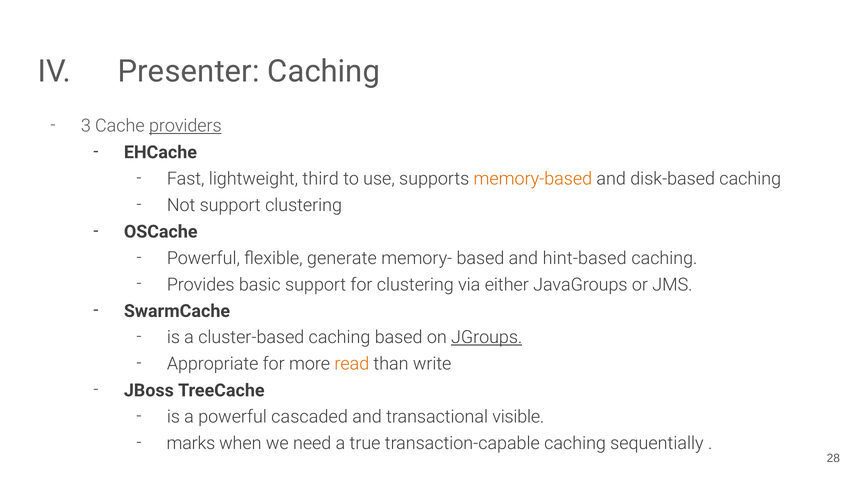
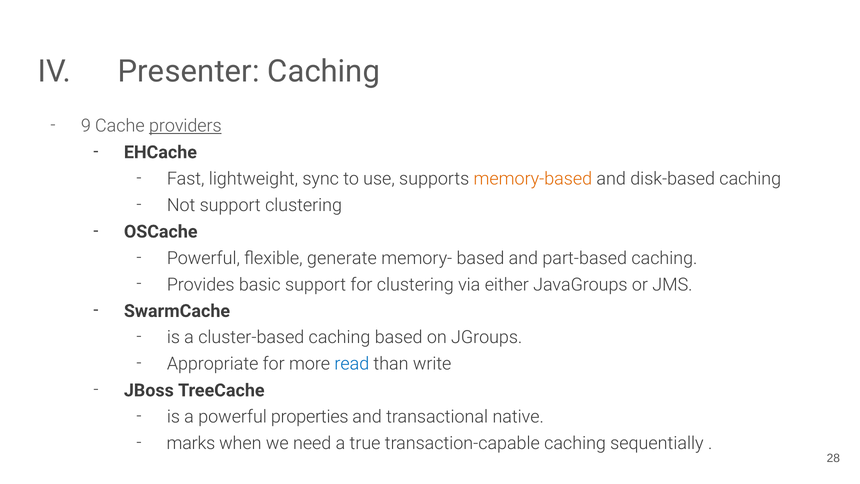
3: 3 -> 9 (86, 126)
third: third -> sync (321, 179)
hint-based: hint-based -> part-based (585, 258)
JGroups underline: present -> none (487, 337)
read colour: orange -> blue (352, 364)
cascaded: cascaded -> properties (310, 417)
visible: visible -> native (518, 417)
